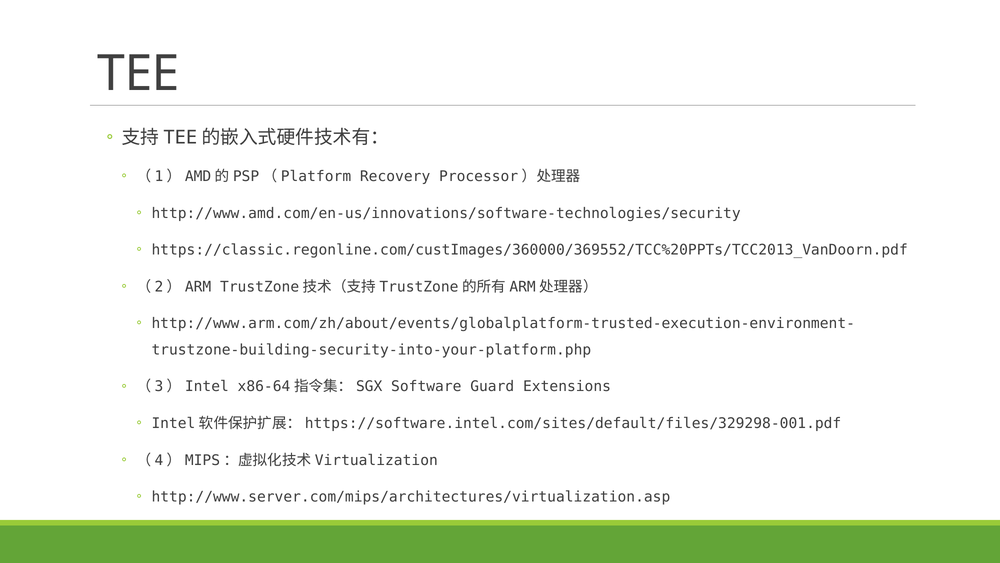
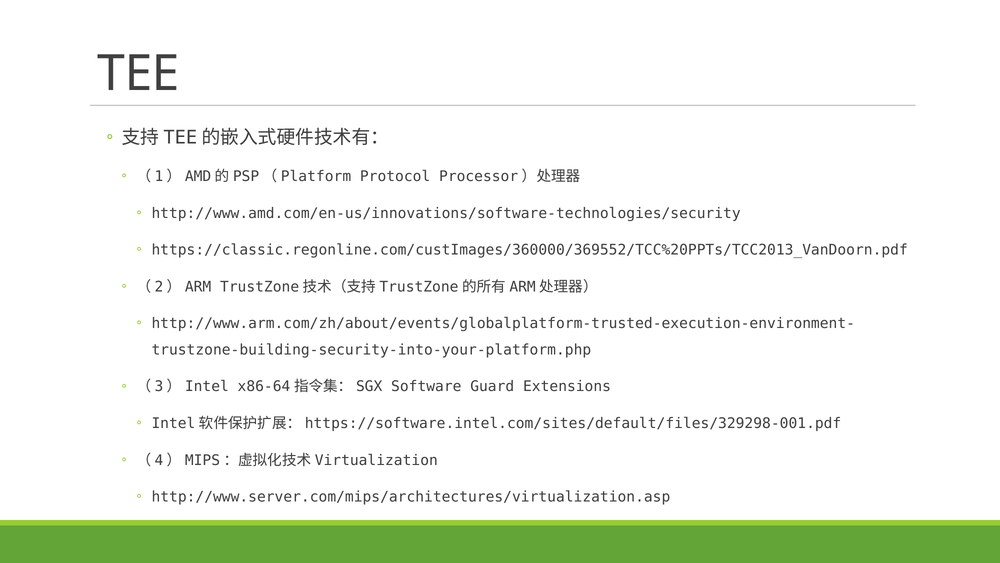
Recovery: Recovery -> Protocol (395, 176)
